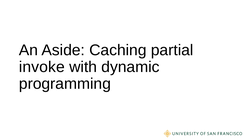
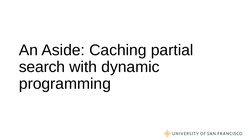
invoke: invoke -> search (42, 67)
